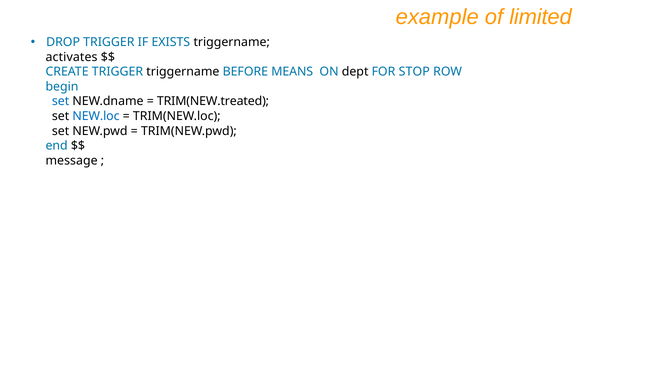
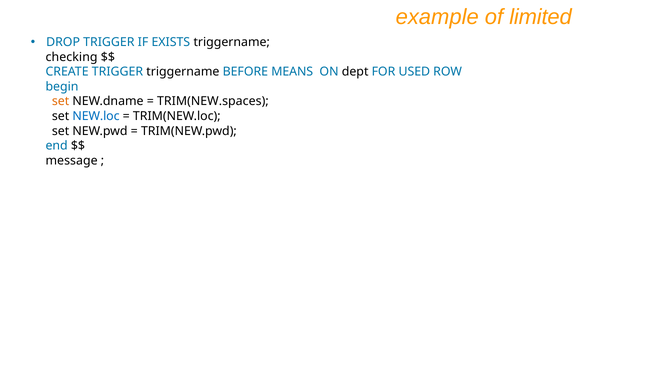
activates: activates -> checking (72, 57)
STOP: STOP -> USED (414, 72)
set colour: blue -> orange (61, 102)
TRIM(NEW.treated: TRIM(NEW.treated -> TRIM(NEW.spaces (213, 102)
